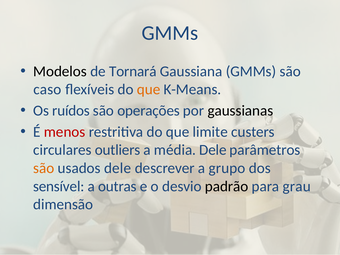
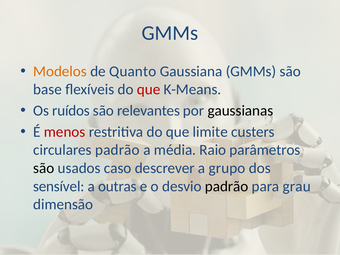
Modelos colour: black -> orange (60, 71)
Tornará: Tornará -> Quanto (133, 71)
caso: caso -> base (47, 89)
que colour: orange -> red (149, 89)
operações: operações -> relevantes (149, 111)
circulares outliers: outliers -> padrão (117, 150)
média Dele: Dele -> Raio (213, 150)
são colour: orange -> black (44, 168)
usados dele: dele -> caso (118, 168)
